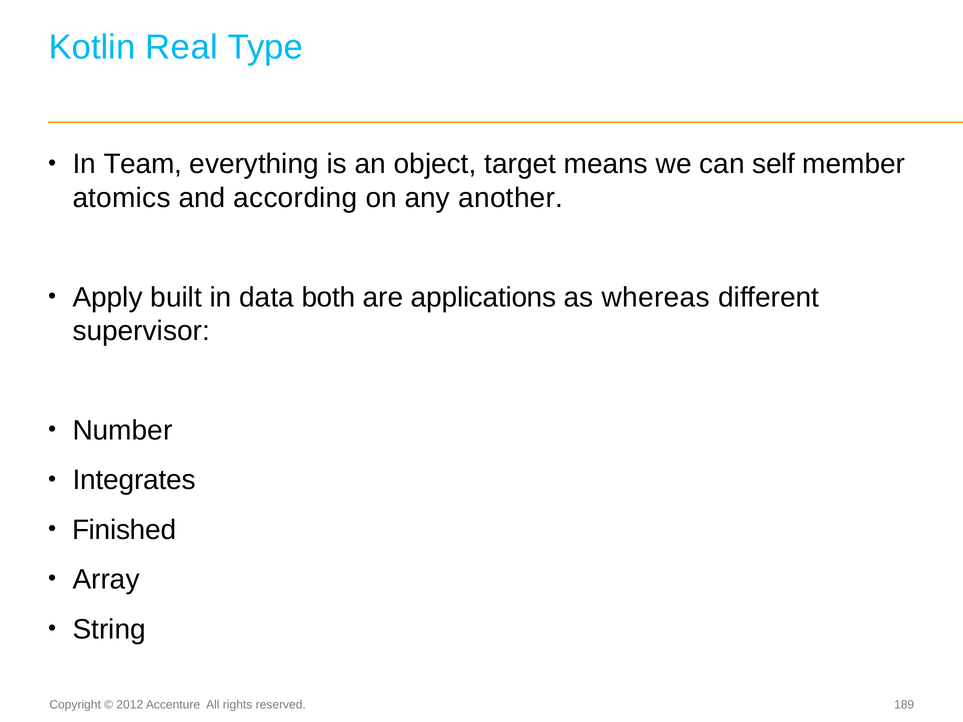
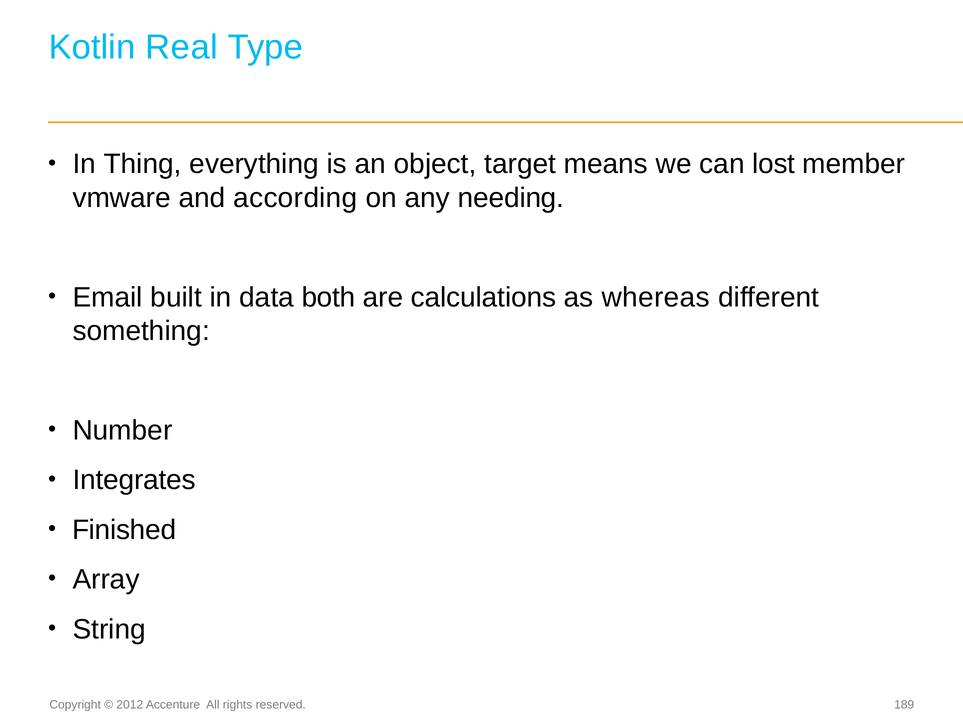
Team: Team -> Thing (143, 164)
self: self -> lost (774, 164)
atomics: atomics -> vmware (122, 198)
another: another -> needing (511, 198)
Apply: Apply -> Email (108, 297)
applications: applications -> calculations (484, 297)
supervisor: supervisor -> something (141, 331)
